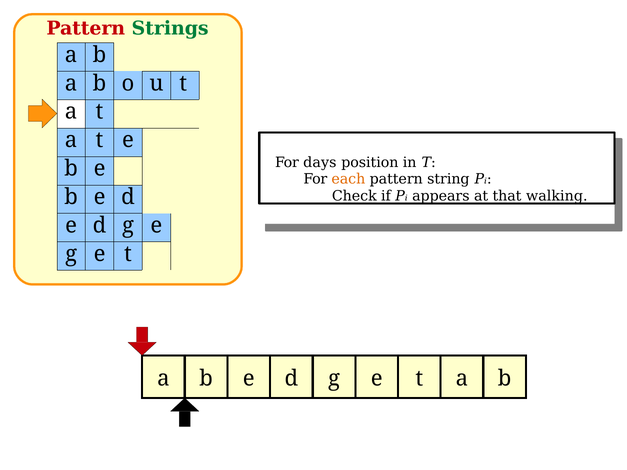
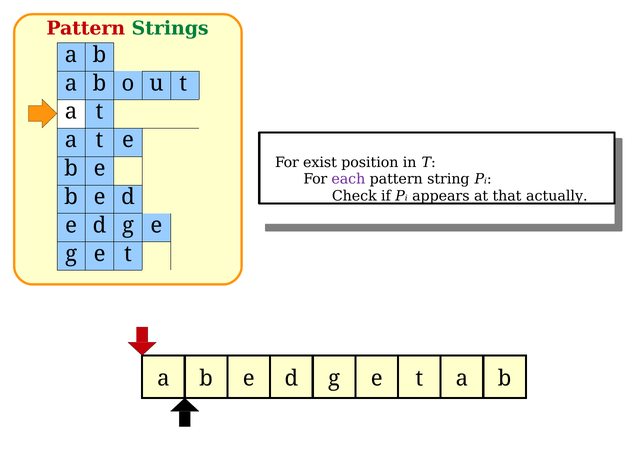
days: days -> exist (320, 162)
each colour: orange -> purple (348, 179)
walking: walking -> actually (557, 196)
